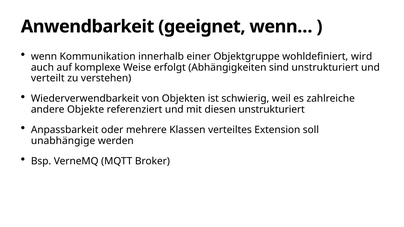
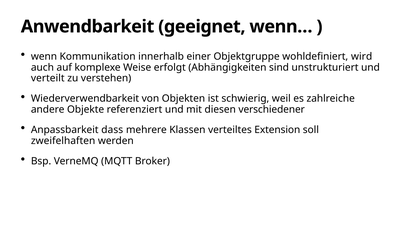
diesen unstrukturiert: unstrukturiert -> verschiedener (272, 110)
oder: oder -> dass (112, 130)
unabhängige: unabhängige -> zweifelhaften (63, 141)
